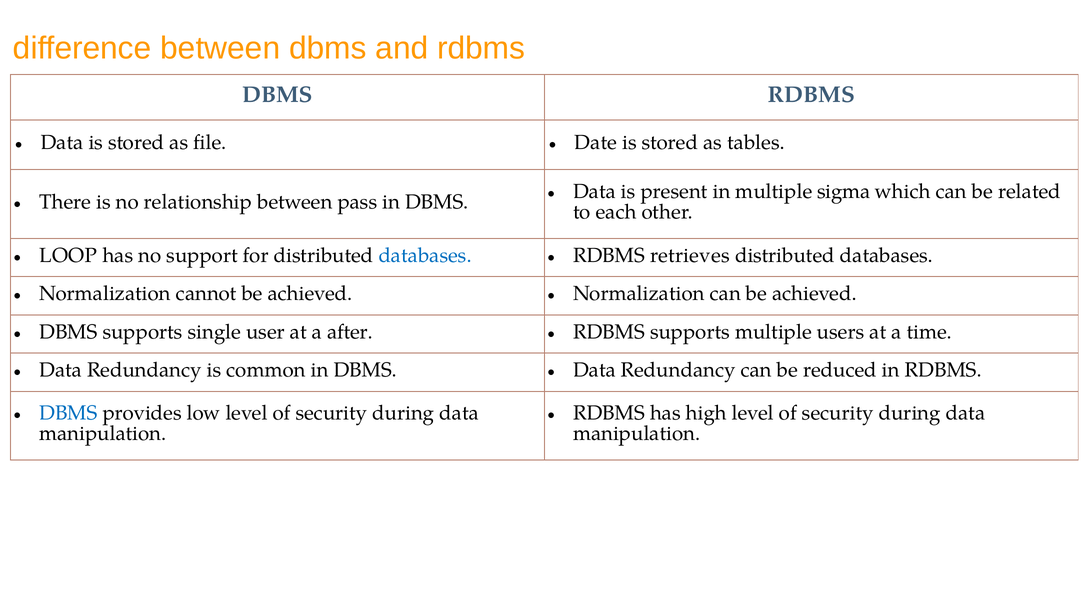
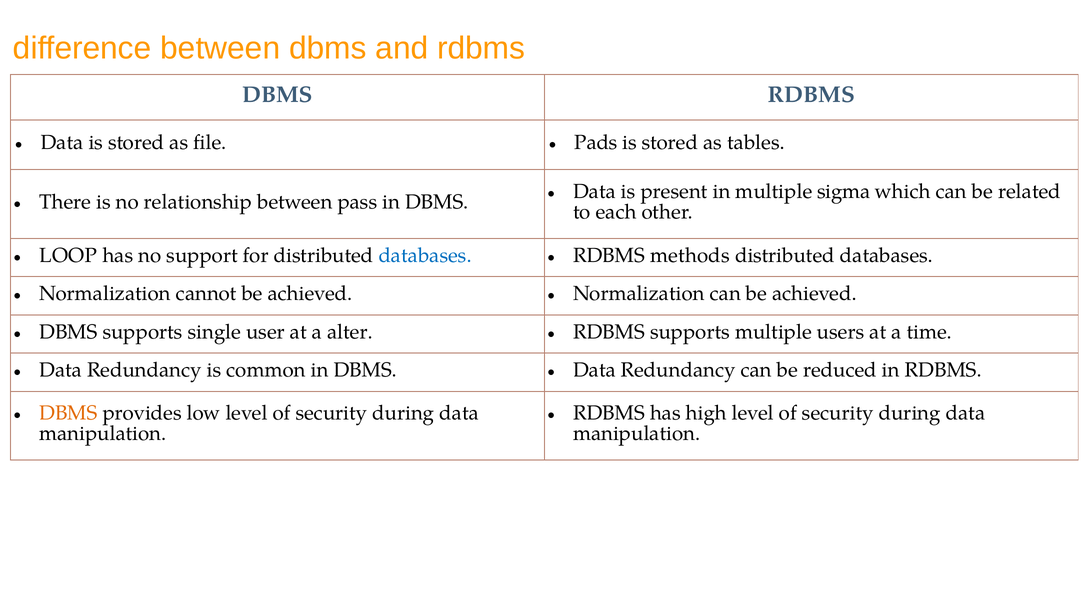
Date: Date -> Pads (596, 143)
retrieves: retrieves -> methods (690, 256)
after: after -> alter (350, 332)
DBMS colour: blue -> orange (68, 414)
